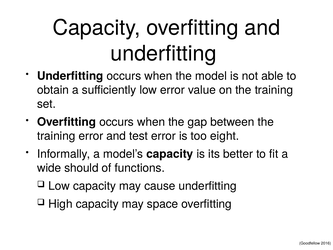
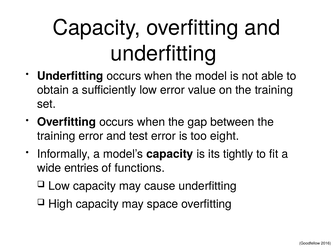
better: better -> tightly (238, 154)
should: should -> entries (81, 168)
